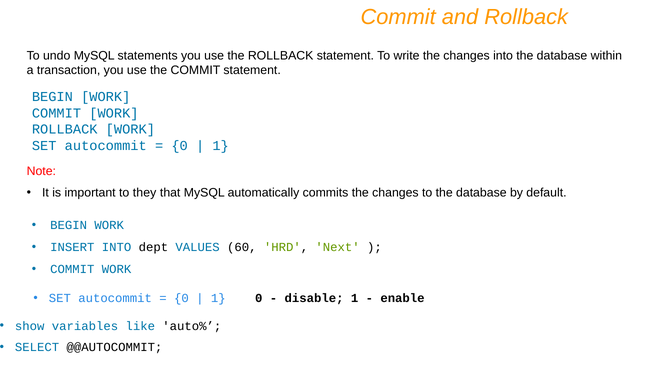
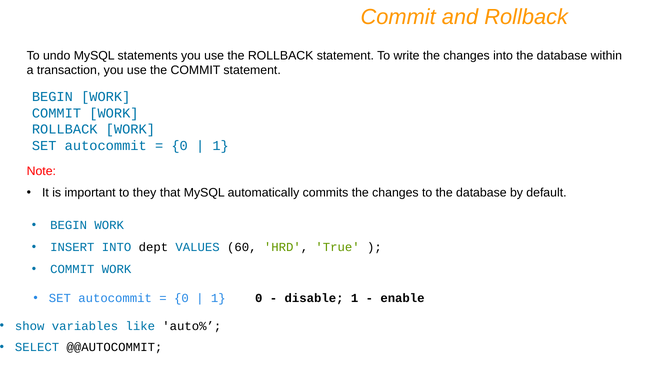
Next: Next -> True (338, 248)
